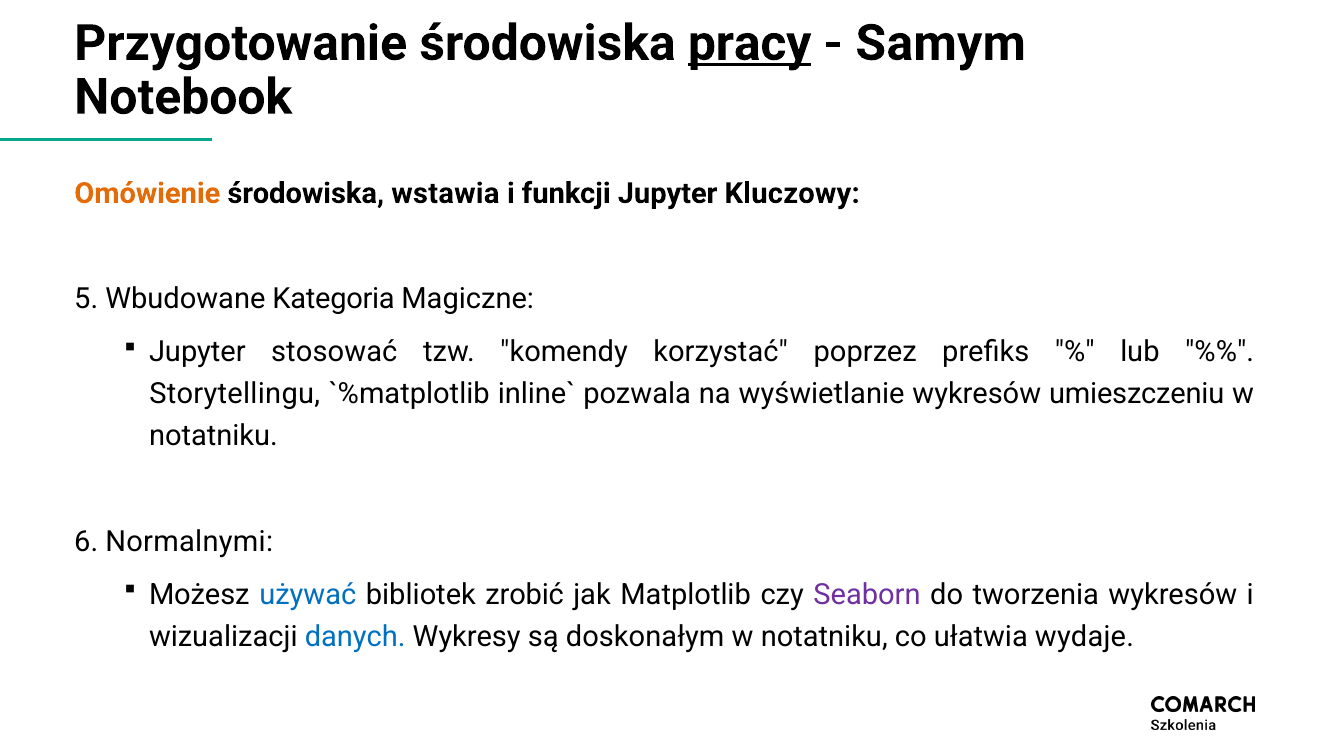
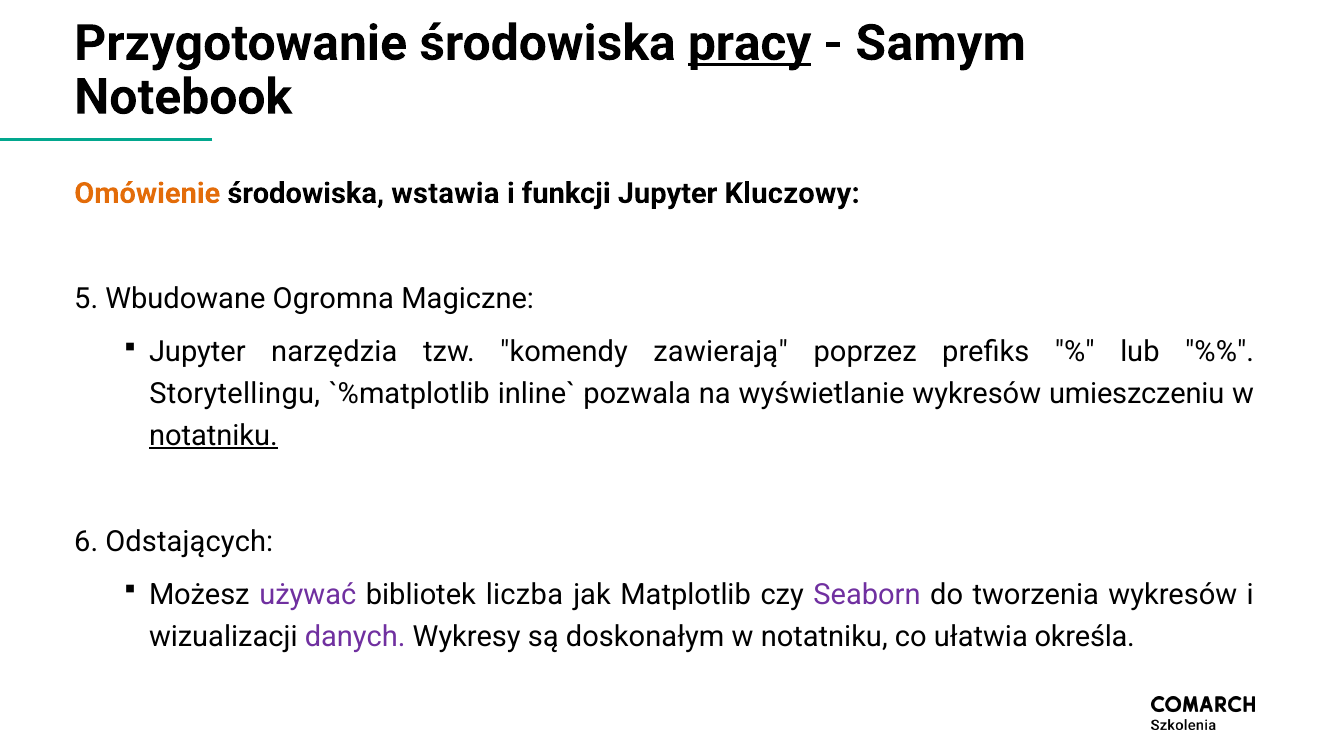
Kategoria: Kategoria -> Ogromna (333, 299)
stosować: stosować -> narzędzia (334, 352)
korzystać: korzystać -> zawierają (721, 352)
notatniku underline: none -> present (213, 436)
Normalnymi: Normalnymi -> Odstających (189, 541)
używać colour: blue -> purple (308, 594)
zrobić: zrobić -> liczba (524, 594)
danych colour: blue -> purple (355, 636)
wydaje: wydaje -> określa (1085, 636)
